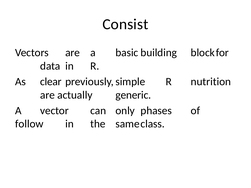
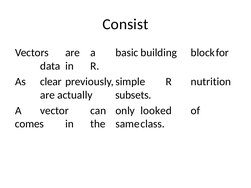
generic: generic -> subsets (133, 95)
phases: phases -> looked (156, 111)
follow: follow -> comes (29, 124)
